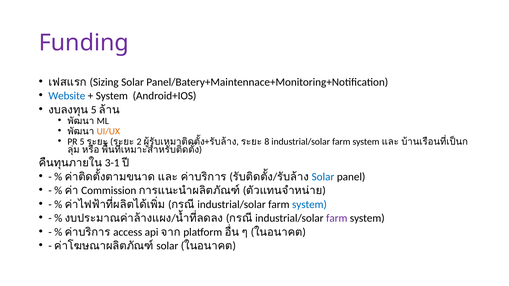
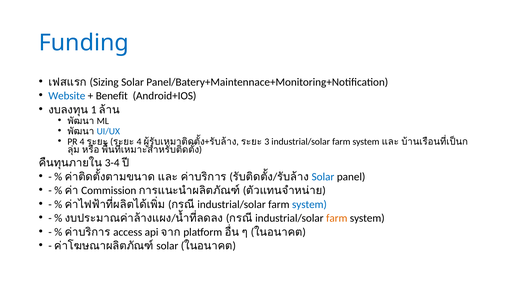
Funding colour: purple -> blue (84, 43)
System: System -> Benefit (112, 96)
5: 5 -> 1 (94, 110)
UI/UX colour: orange -> blue (108, 131)
PR 5: 5 -> 4 (82, 142)
2: 2 -> 4 (139, 142)
8: 8 -> 3 (267, 142)
3-1: 3-1 -> 3-4 (112, 163)
farm colour: purple -> orange (337, 218)
